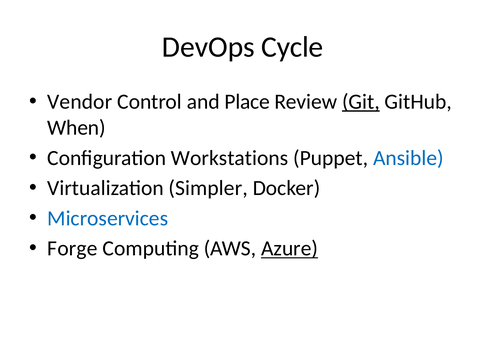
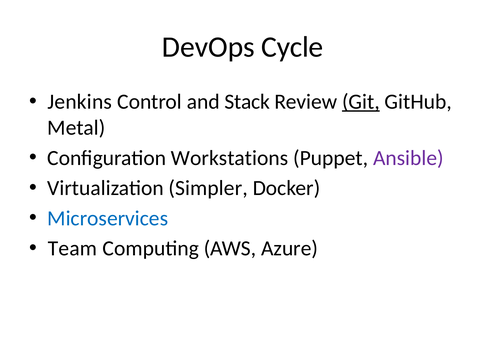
Vendor: Vendor -> Jenkins (80, 102)
Place: Place -> Stack (247, 102)
When: When -> Metal (76, 128)
Ansible colour: blue -> purple (408, 158)
Forge: Forge -> Team (72, 248)
Azure underline: present -> none (290, 248)
